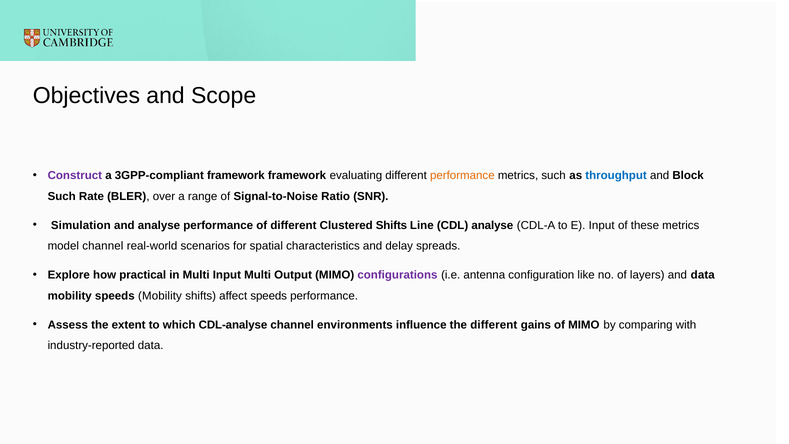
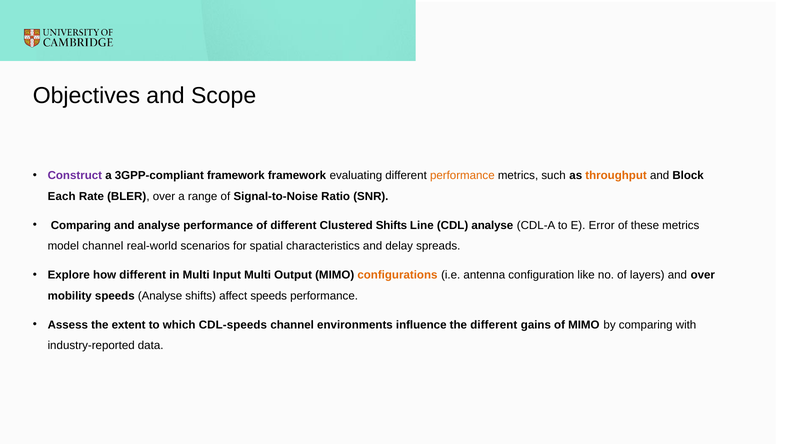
throughput colour: blue -> orange (616, 175)
Such: Such -> Each (62, 196)
Simulation: Simulation -> Comparing (81, 225)
E Input: Input -> Error (602, 225)
how practical: practical -> different (143, 275)
configurations colour: purple -> orange (397, 275)
and data: data -> over (703, 275)
speeds Mobility: Mobility -> Analyse (160, 296)
CDL-analyse: CDL-analyse -> CDL-speeds (233, 325)
